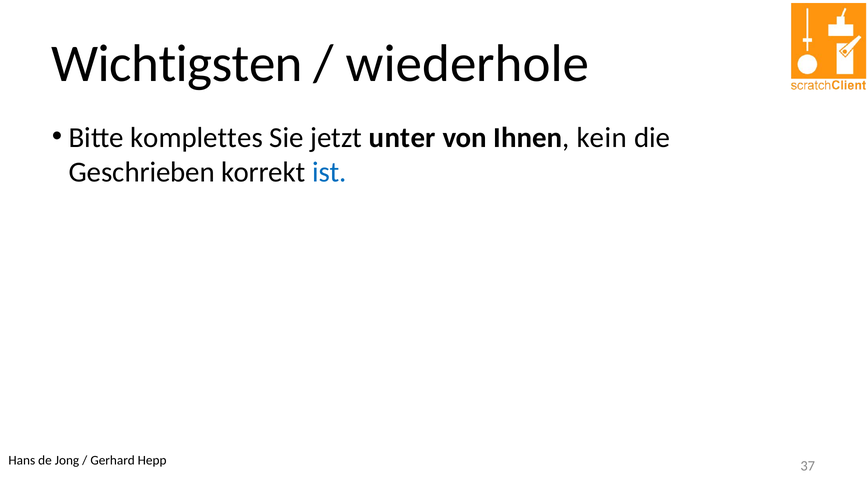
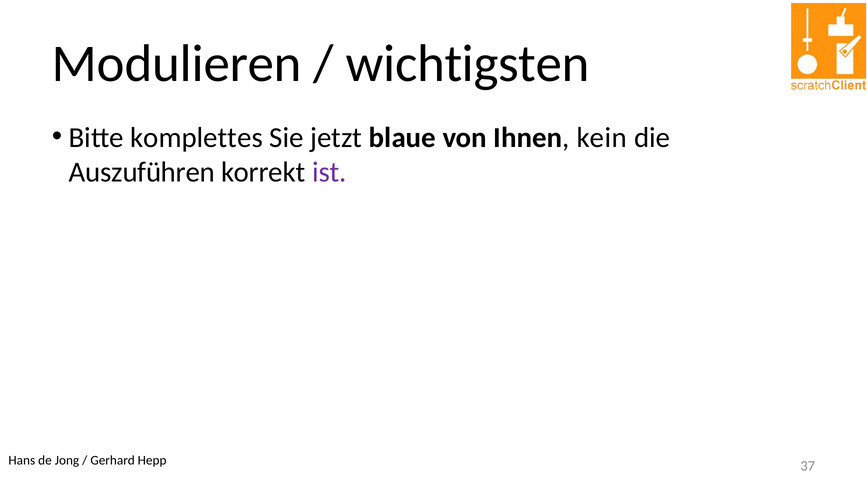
Wichtigsten: Wichtigsten -> Modulieren (177, 64)
wiederhole: wiederhole -> wichtigsten (468, 64)
unter: unter -> blaue (402, 137)
Geschrieben: Geschrieben -> Auszuführen (142, 172)
ist colour: blue -> purple (329, 172)
